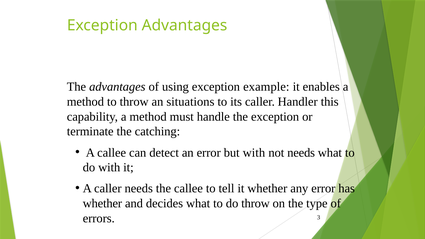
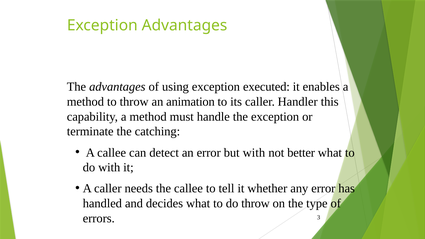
example: example -> executed (266, 87)
situations: situations -> animation (191, 102)
not needs: needs -> better (301, 153)
whether: whether -> handled (102, 203)
